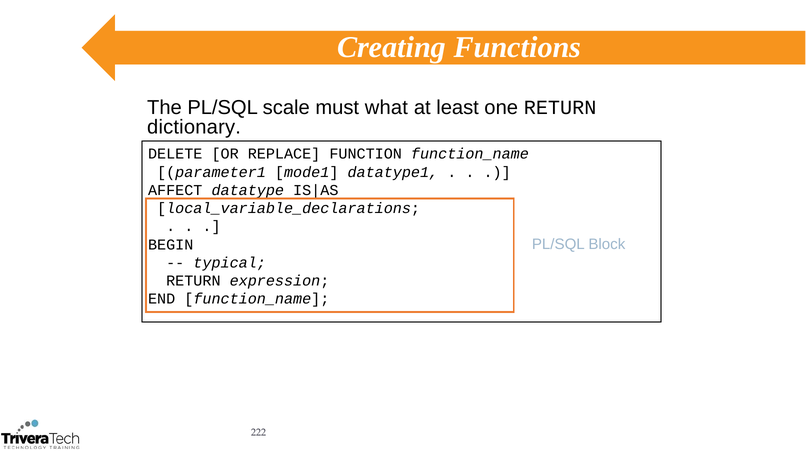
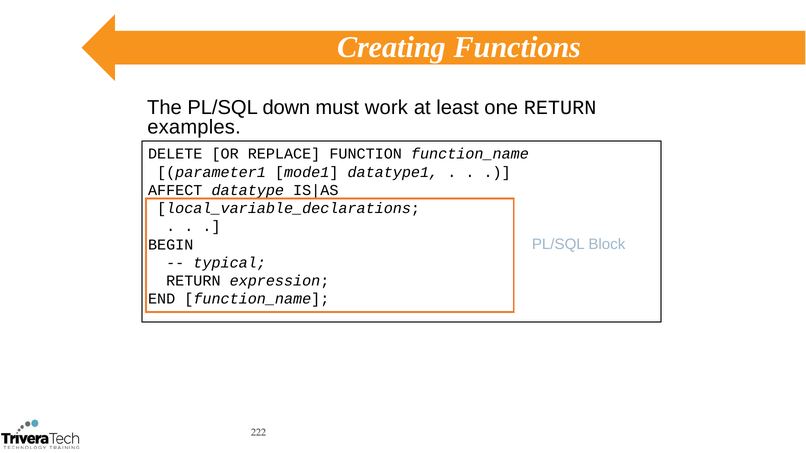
scale: scale -> down (286, 108)
what: what -> work (386, 108)
dictionary: dictionary -> examples (194, 127)
